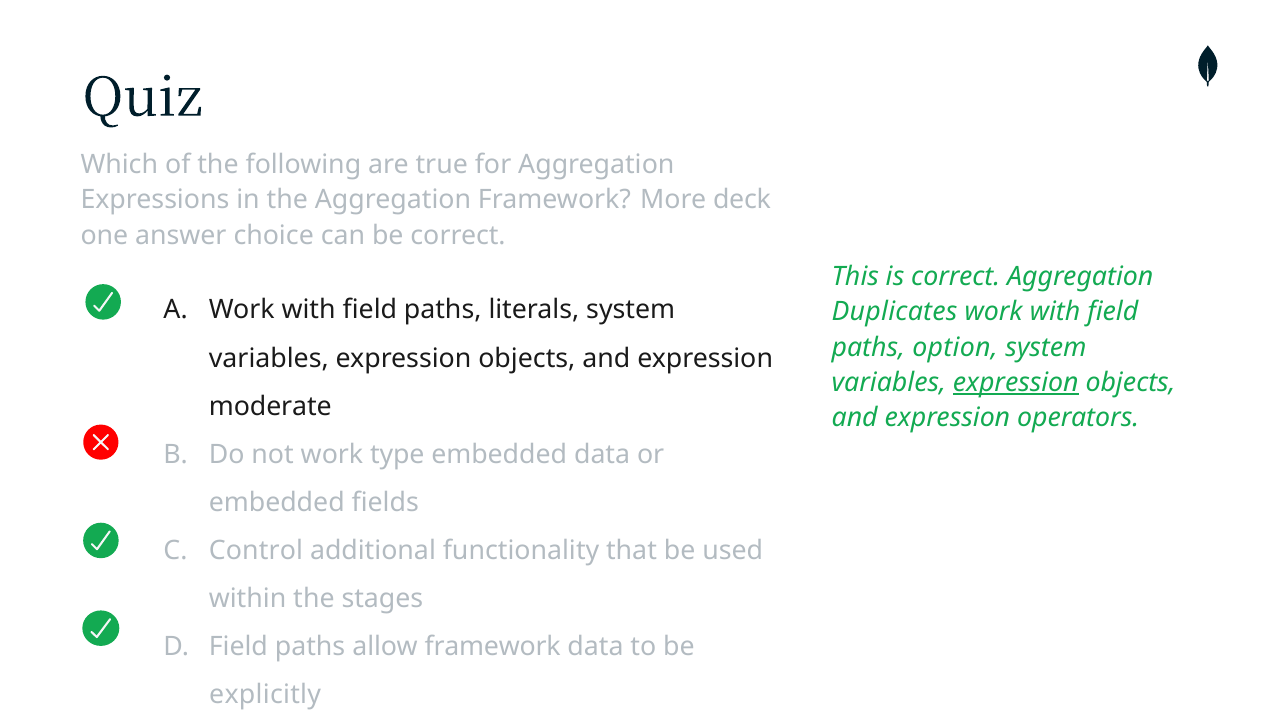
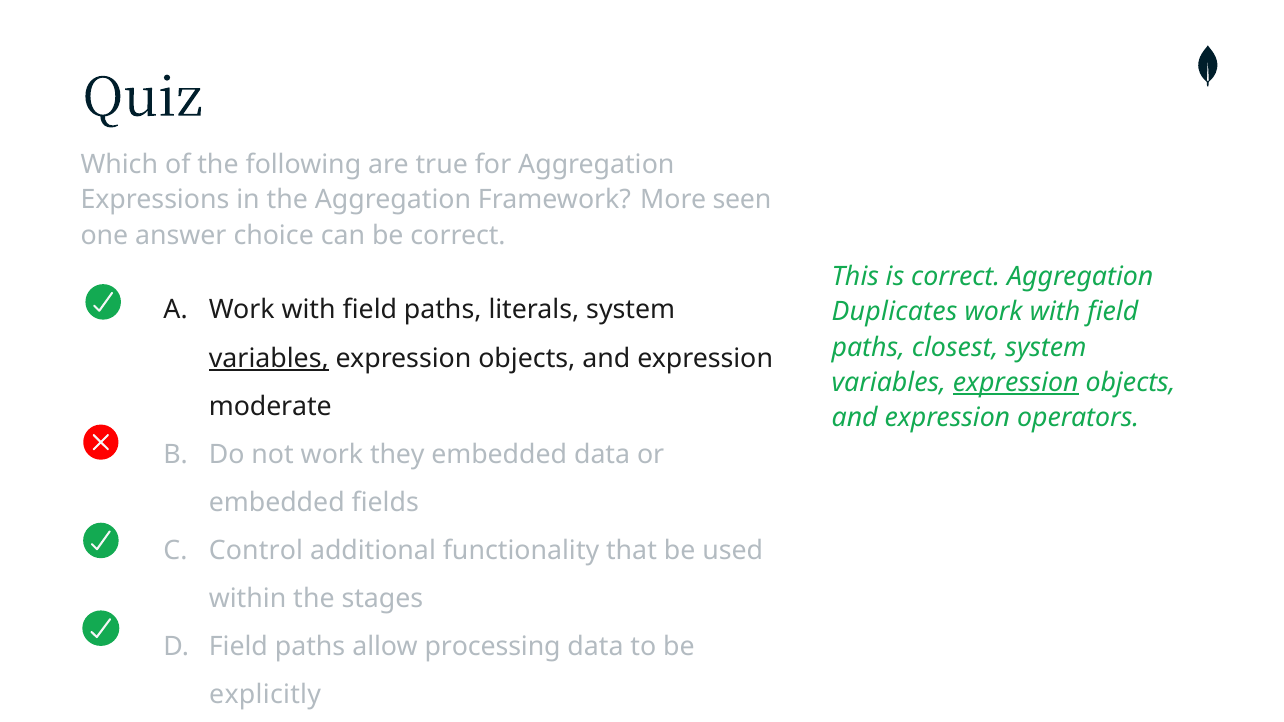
deck: deck -> seen (742, 200)
option: option -> closest (955, 347)
variables underline: none -> present (269, 358)
type: type -> they (397, 455)
allow framework: framework -> processing (493, 647)
